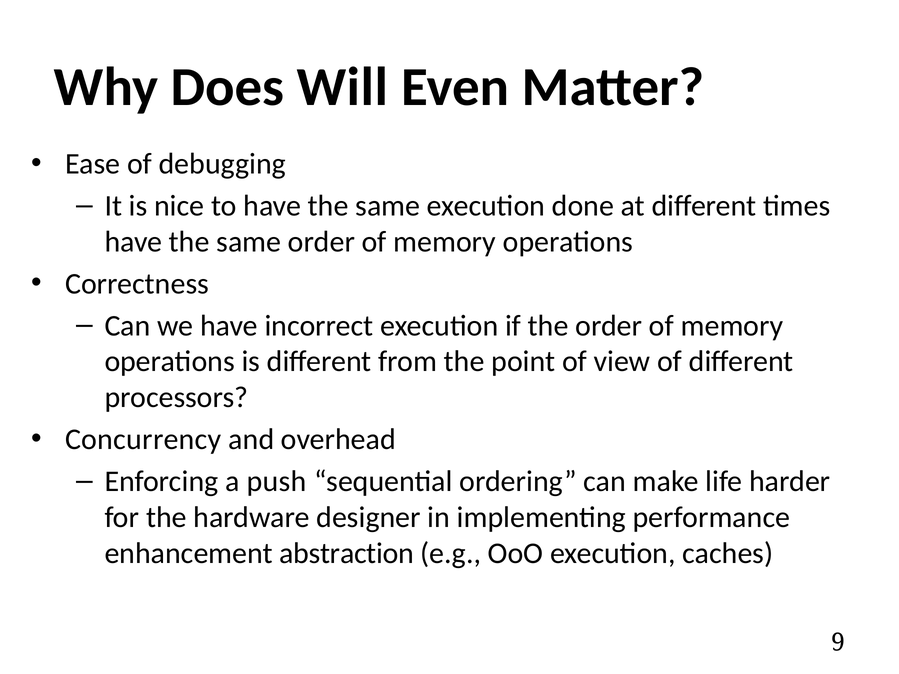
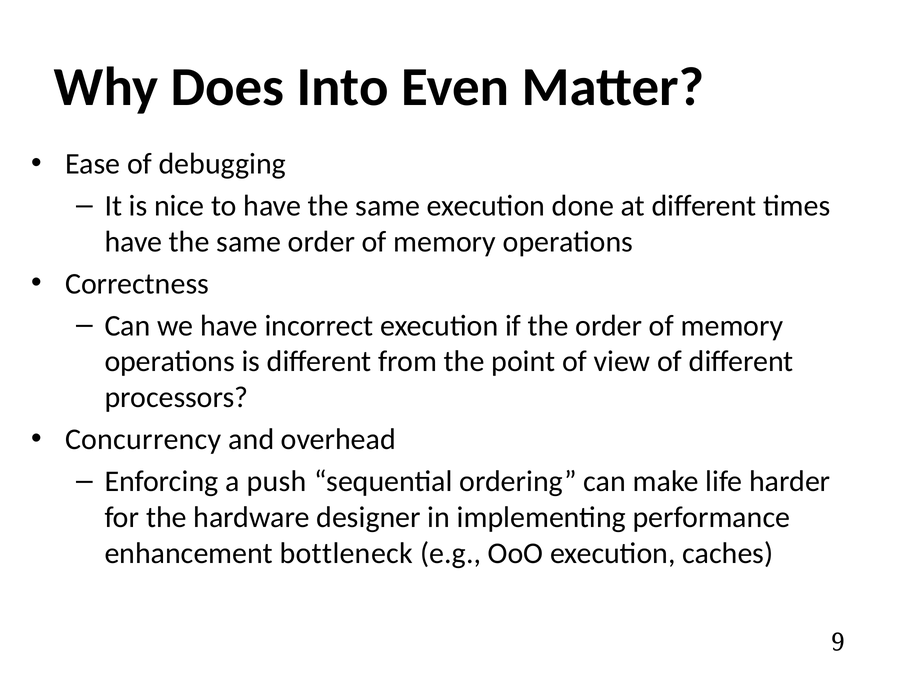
Will: Will -> Into (343, 87)
abstraction: abstraction -> bottleneck (346, 553)
